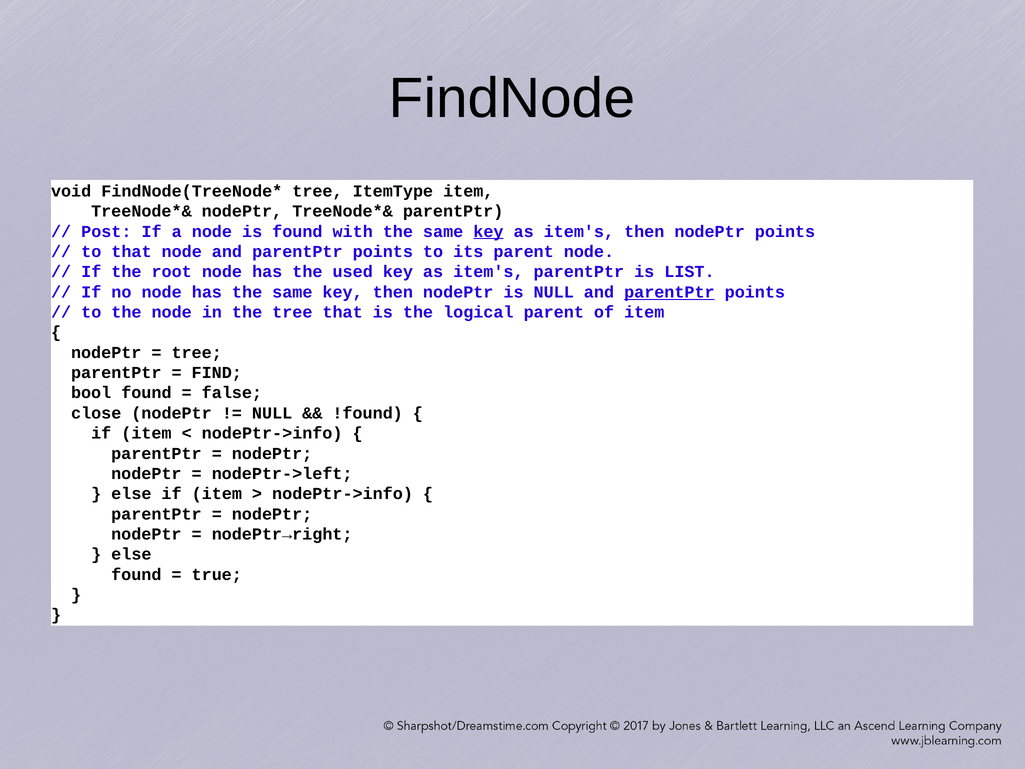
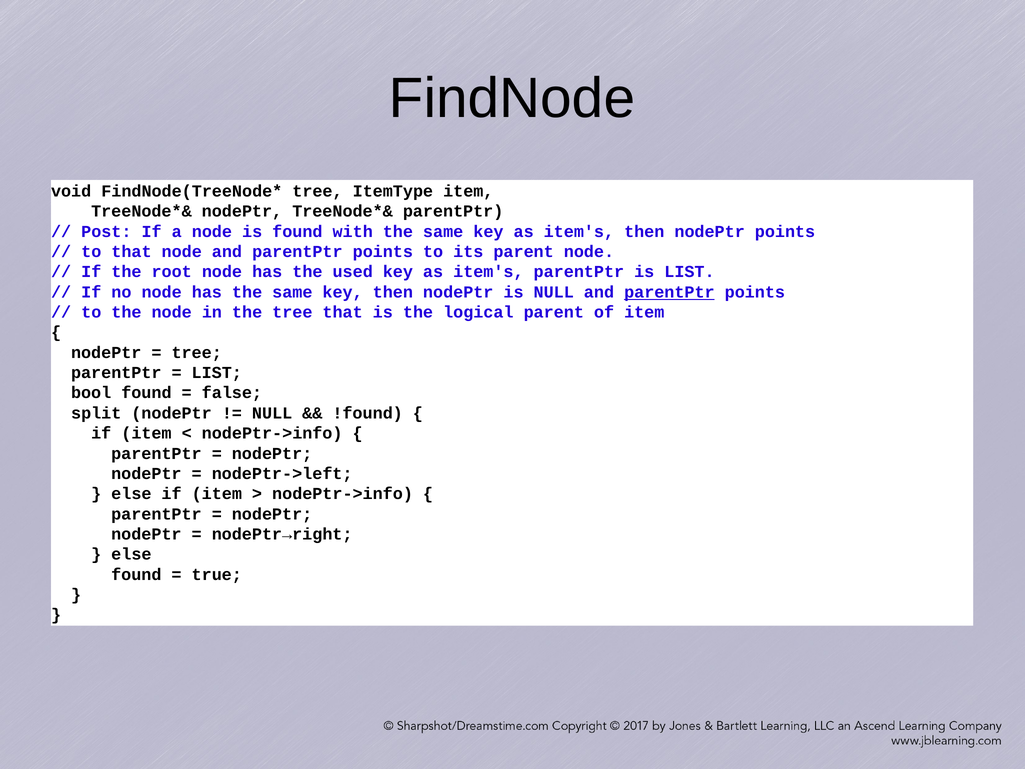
key underline: present -> none (488, 231)
FIND: FIND -> LIST (217, 373)
close: close -> split (96, 413)
